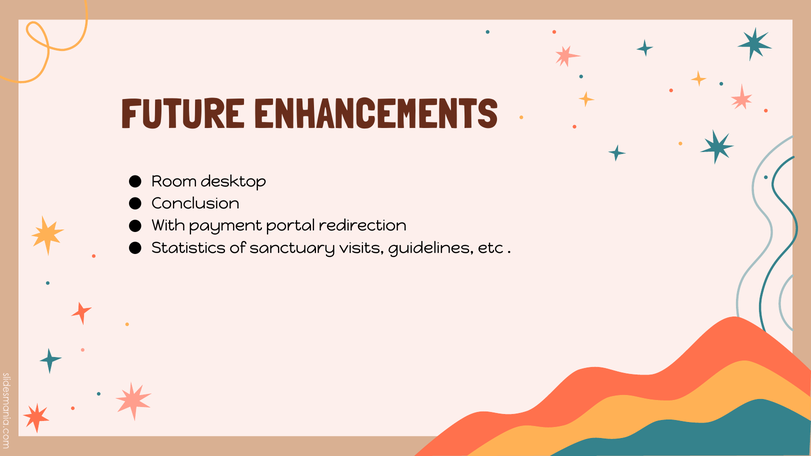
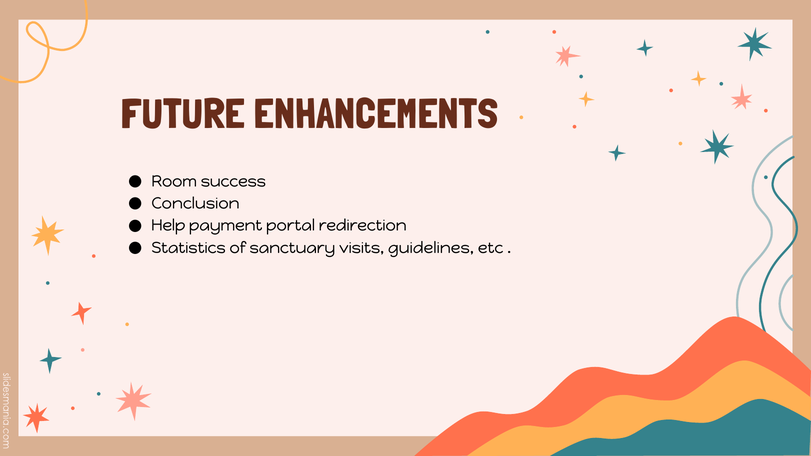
desktop: desktop -> success (233, 182)
With: With -> Help (168, 226)
